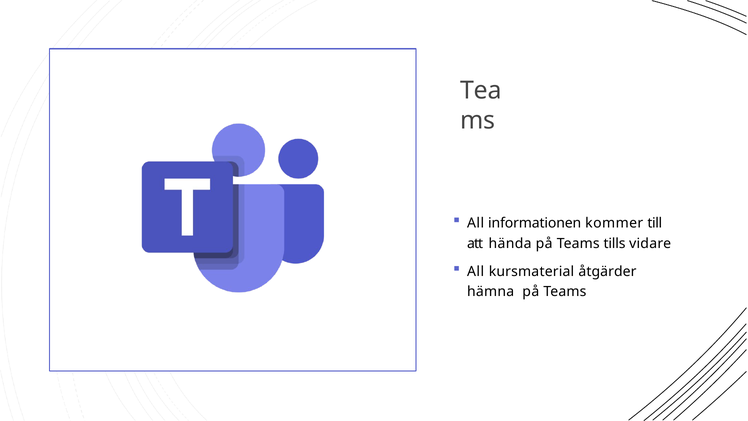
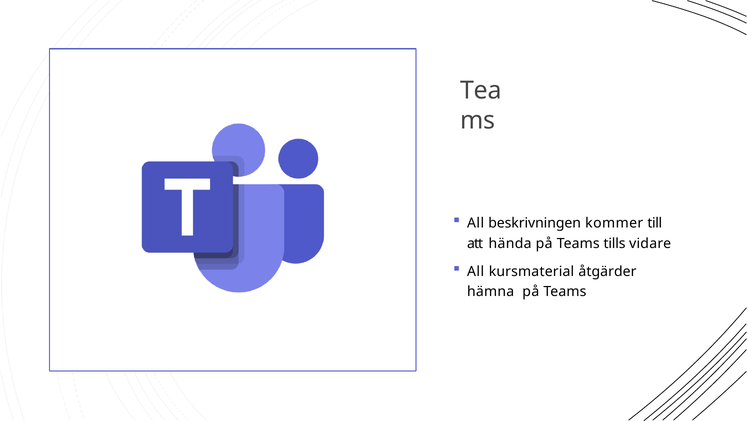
informationen: informationen -> beskrivningen (535, 223)
